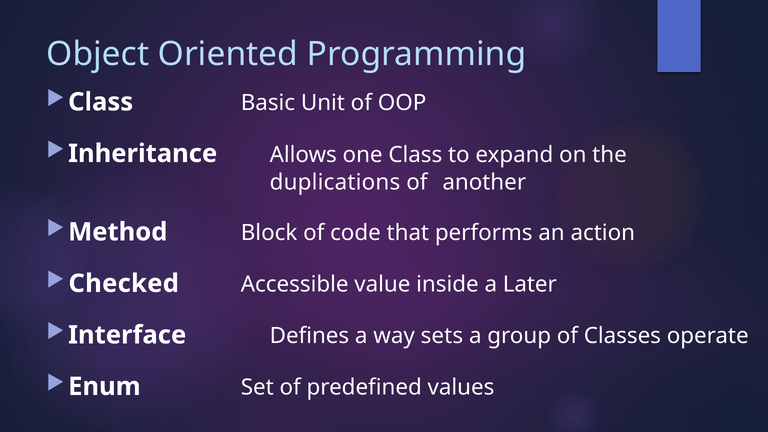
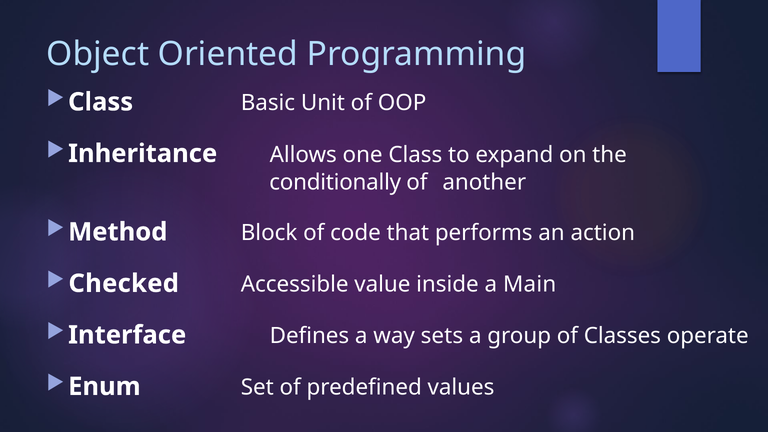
duplications: duplications -> conditionally (335, 182)
Later: Later -> Main (530, 285)
